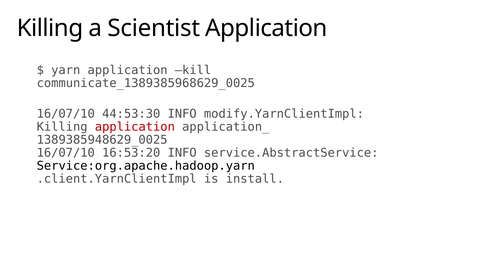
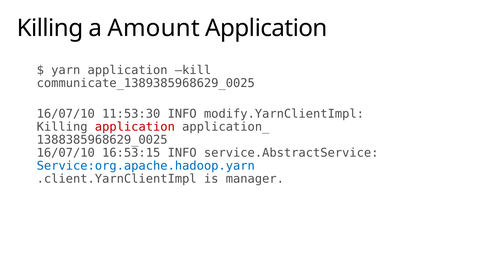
Scientist: Scientist -> Amount (154, 28)
44:53:30: 44:53:30 -> 11:53:30 (131, 114)
1389385948629_0025: 1389385948629_0025 -> 1388385968629_0025 (102, 140)
16:53:20: 16:53:20 -> 16:53:15 (131, 153)
Service:org.apache.hadoop.yarn colour: black -> blue (146, 166)
install: install -> manager (255, 179)
